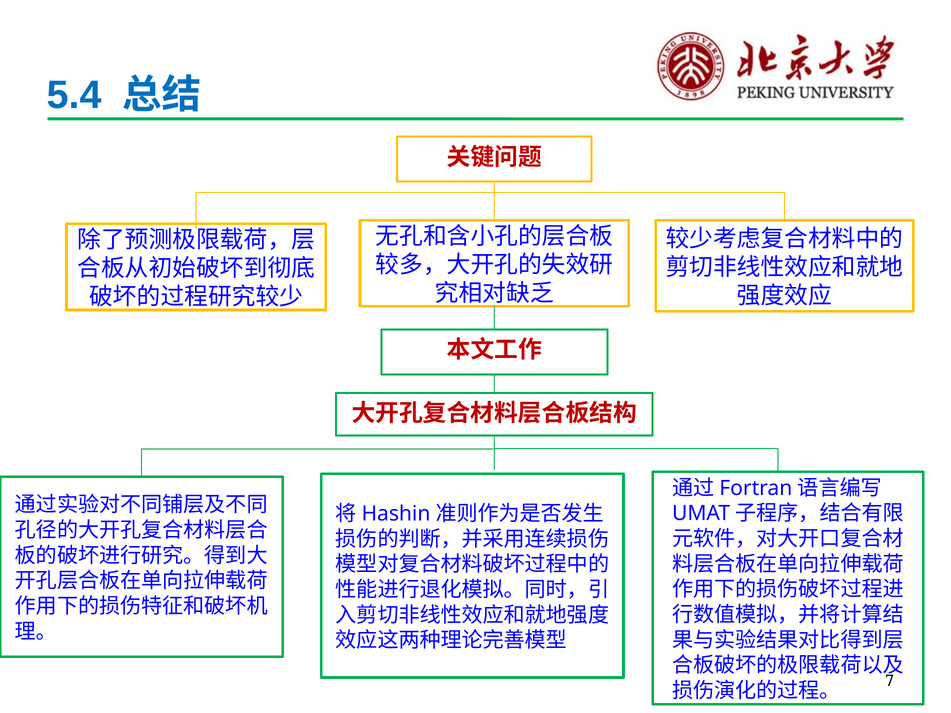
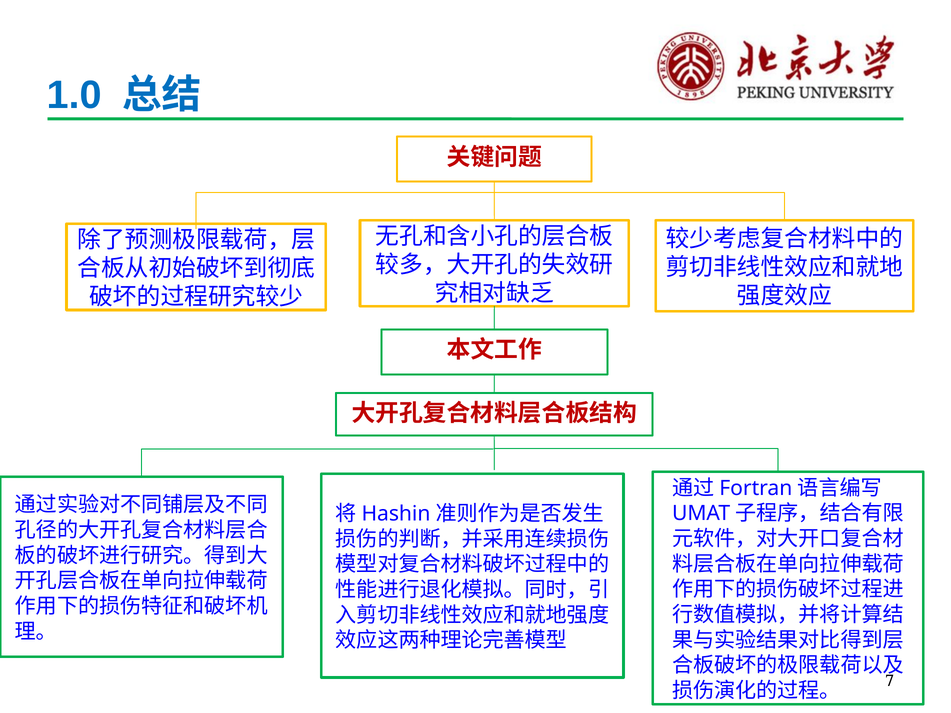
5.4: 5.4 -> 1.0 (74, 95)
